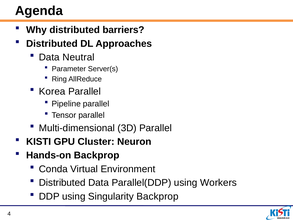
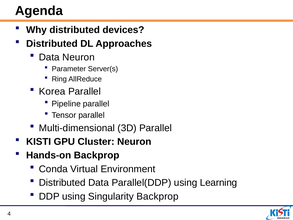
barriers: barriers -> devices (123, 30)
Data Neutral: Neutral -> Neuron (79, 57)
Workers: Workers -> Learning (219, 183)
